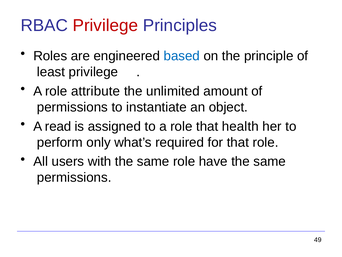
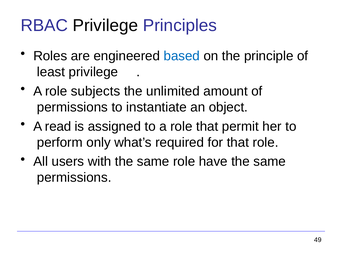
Privilege colour: red -> black (105, 26)
attribute: attribute -> subjects (96, 91)
health: health -> permit (240, 126)
